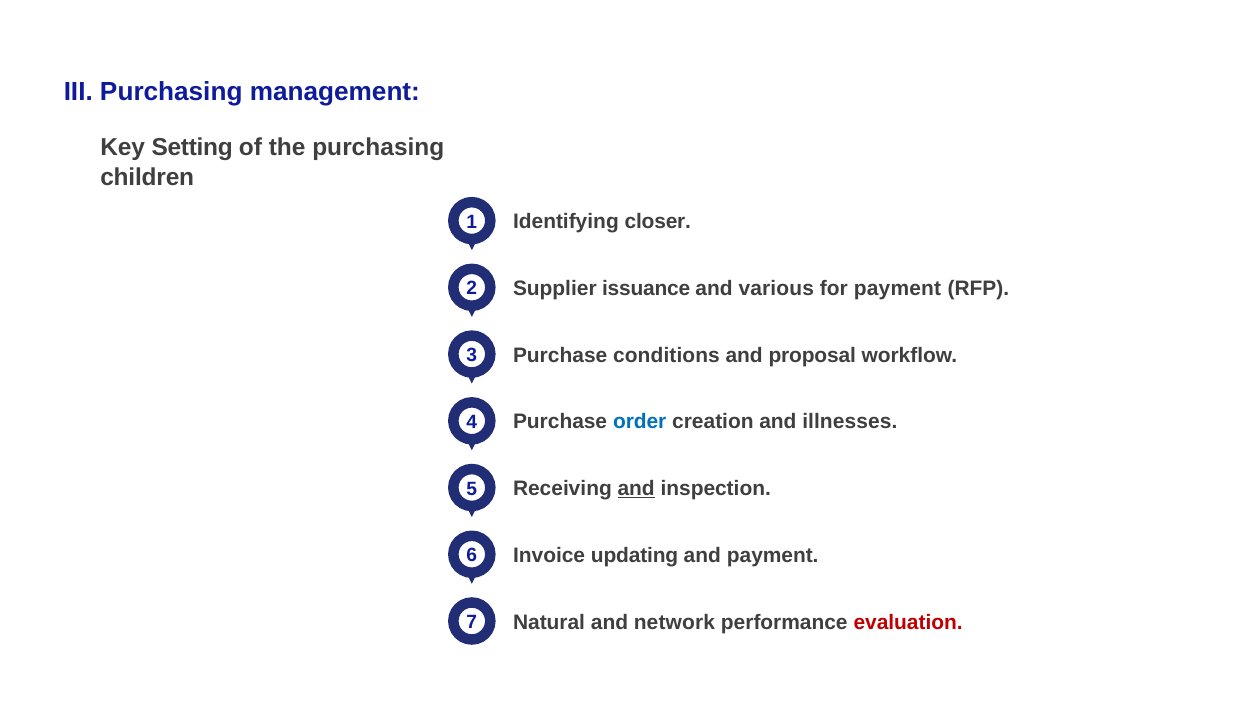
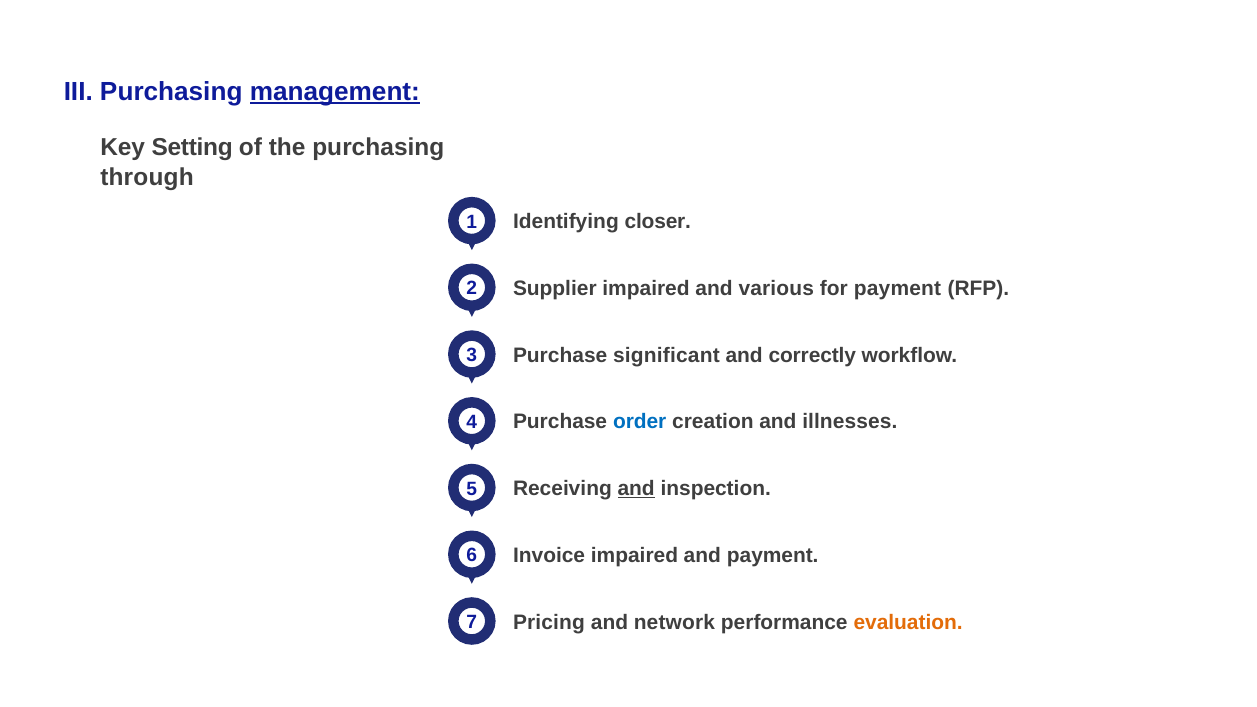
management underline: none -> present (335, 92)
children: children -> through (147, 177)
Supplier issuance: issuance -> impaired (646, 289)
conditions: conditions -> significant (666, 355)
proposal: proposal -> correctly (812, 355)
Invoice updating: updating -> impaired (634, 556)
Natural: Natural -> Pricing (549, 622)
evaluation colour: red -> orange (908, 622)
